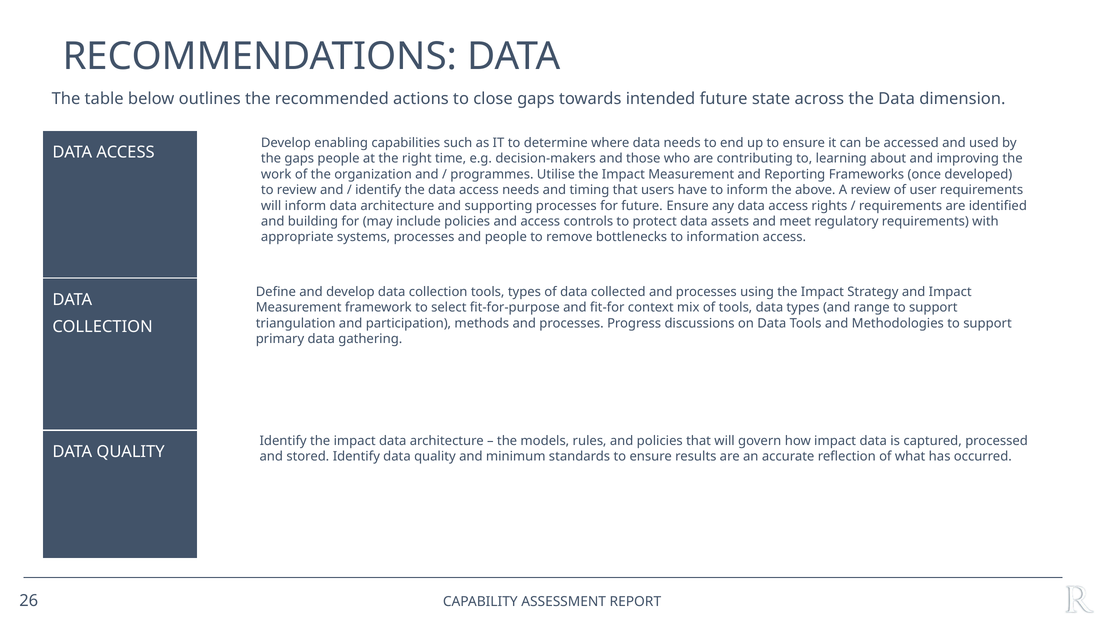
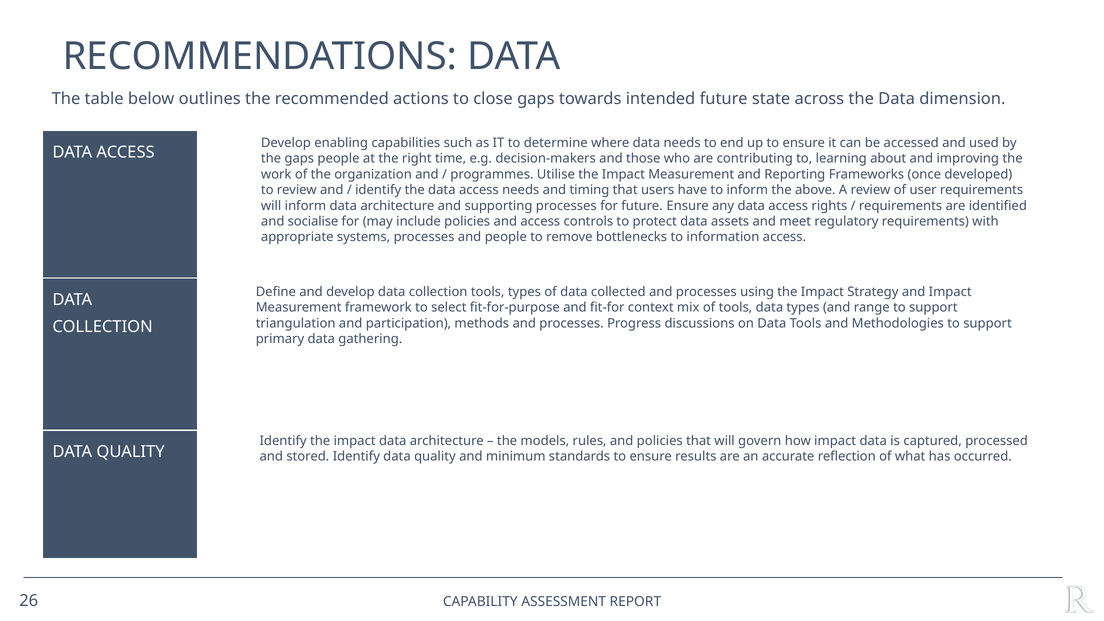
building: building -> socialise (313, 221)
